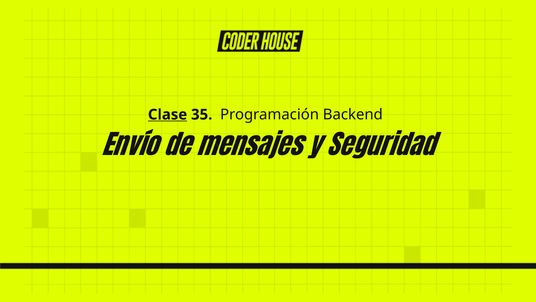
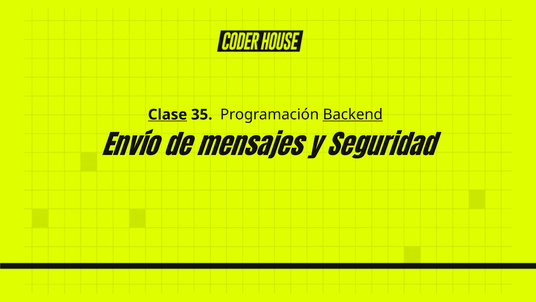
Backend underline: none -> present (353, 114)
